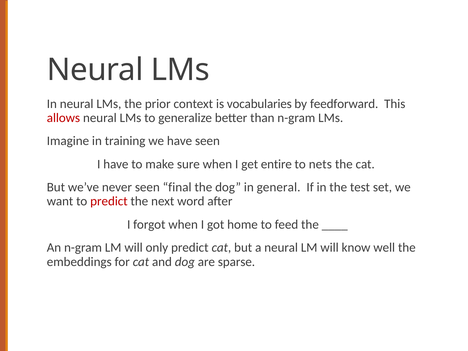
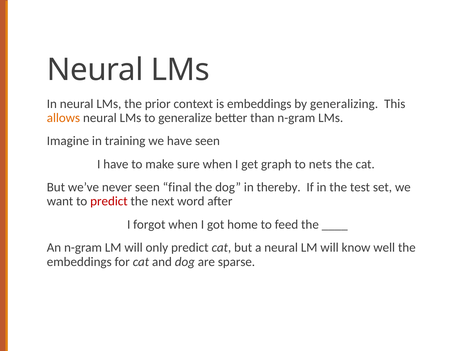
is vocabularies: vocabularies -> embeddings (259, 104)
feedforward: feedforward -> generalizing (344, 104)
allows colour: red -> orange (63, 118)
entire: entire -> graph (276, 164)
general: general -> thereby (279, 187)
